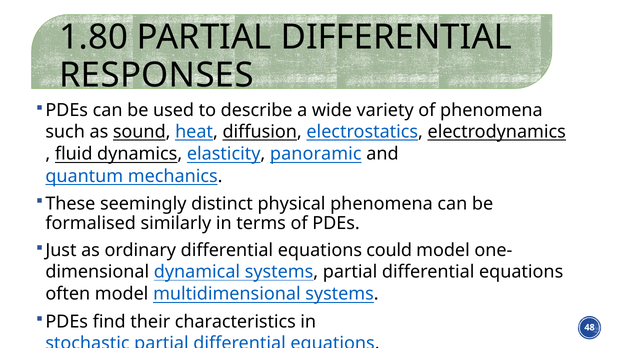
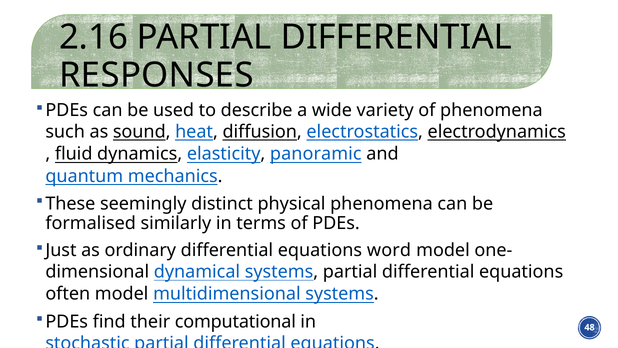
1.80: 1.80 -> 2.16 (94, 37)
could: could -> word (389, 250)
characteristics: characteristics -> computational (235, 321)
